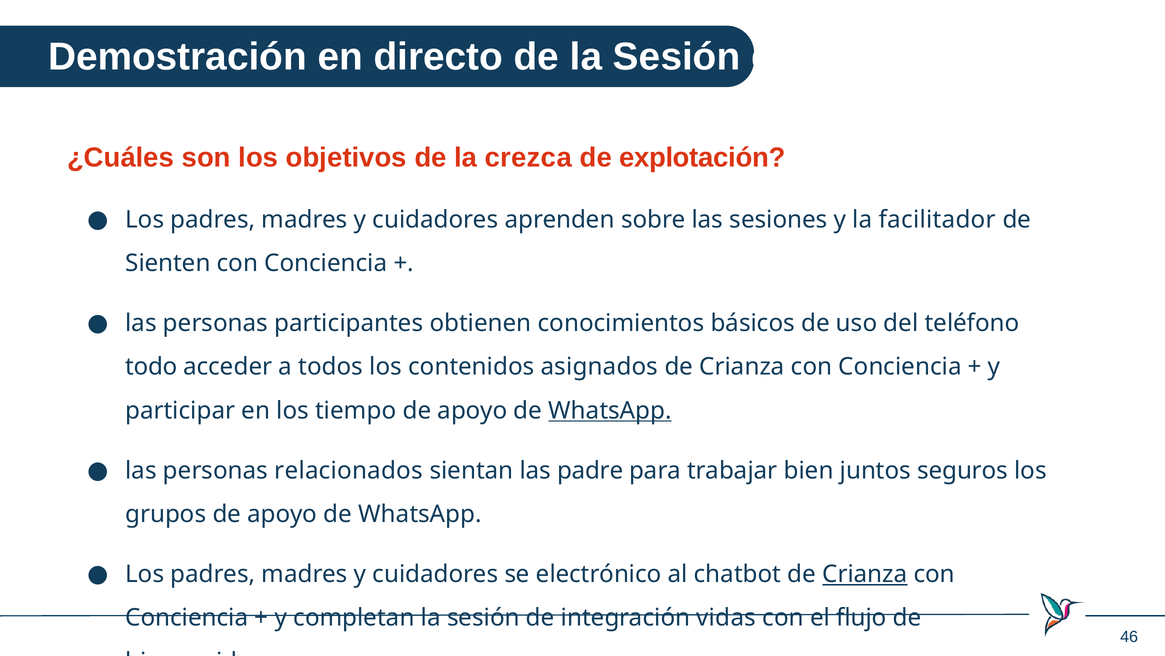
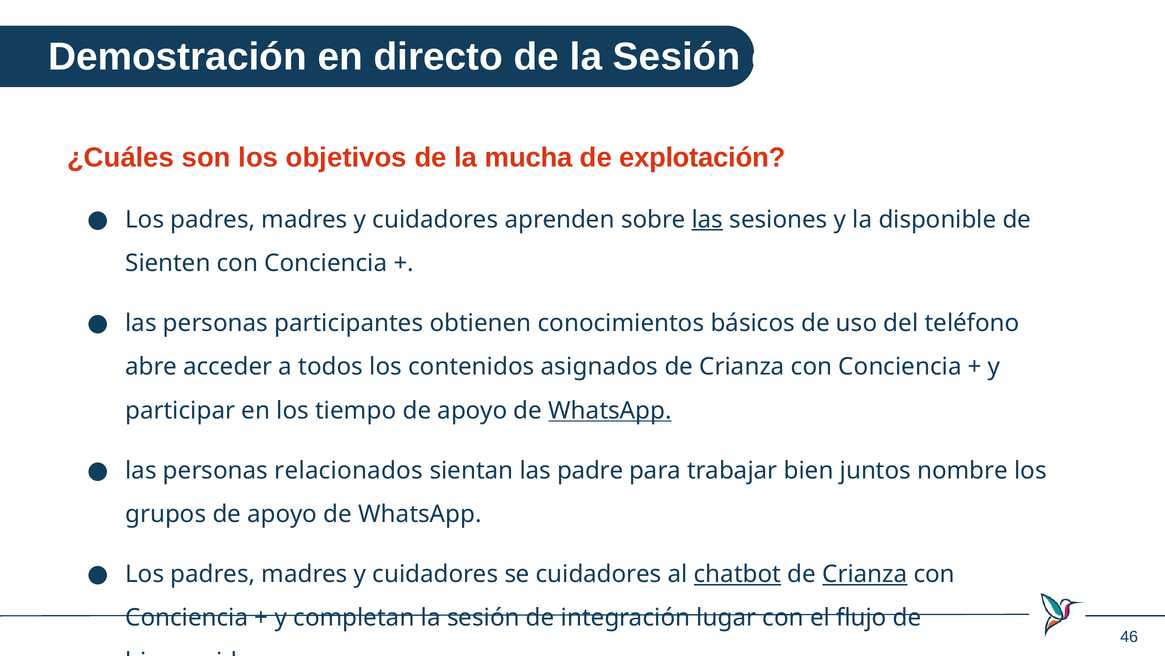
crezca: crezca -> mucha (529, 158)
las underline: none -> present (707, 219)
facilitador: facilitador -> disponible (937, 219)
todo: todo -> abre (151, 366)
seguros: seguros -> nombre (963, 470)
se electrónico: electrónico -> cuidadores (599, 574)
chatbot underline: none -> present (738, 574)
vidas: vidas -> lugar (726, 617)
